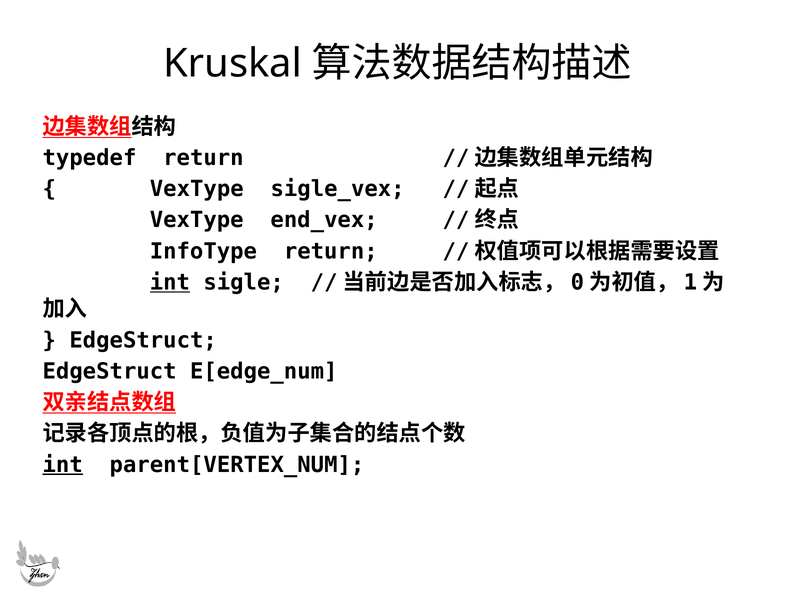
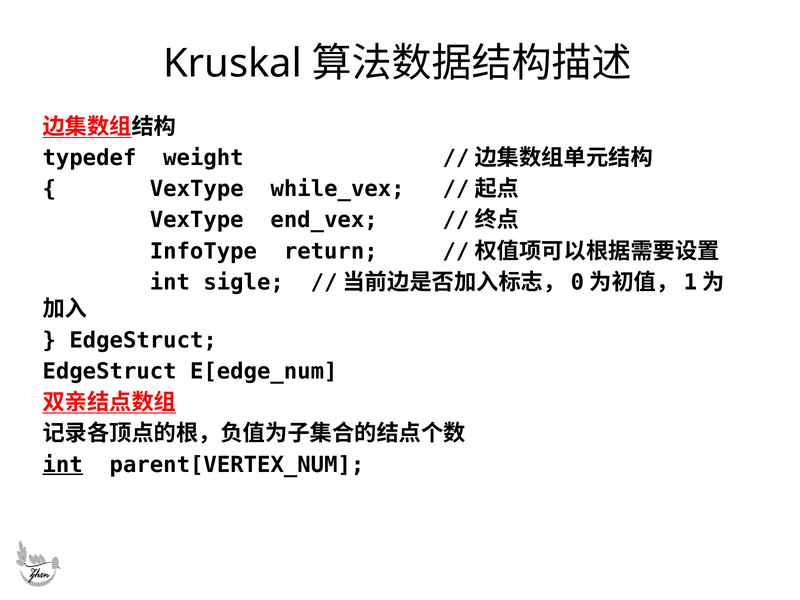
typedef return: return -> weight (203, 158)
sigle_vex: sigle_vex -> while_vex (338, 189)
int underline: present -> none (170, 282)
